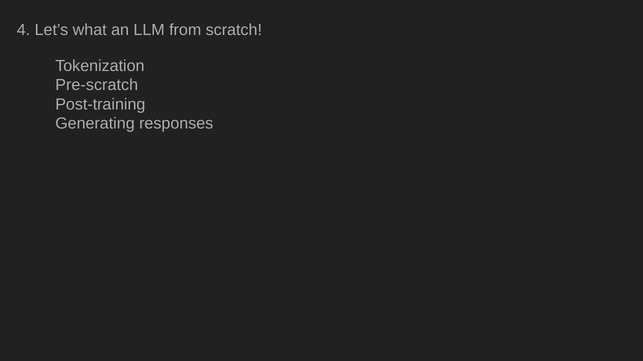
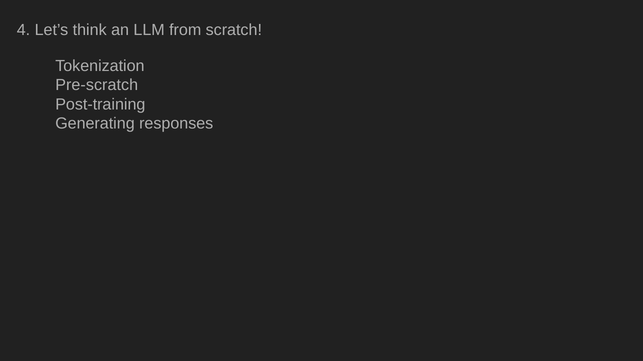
what: what -> think (90, 30)
